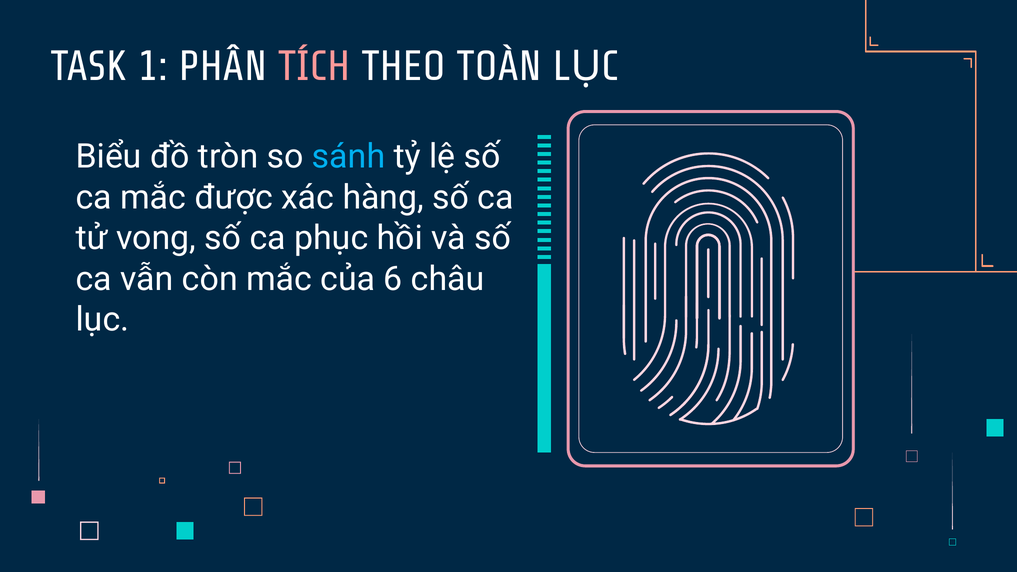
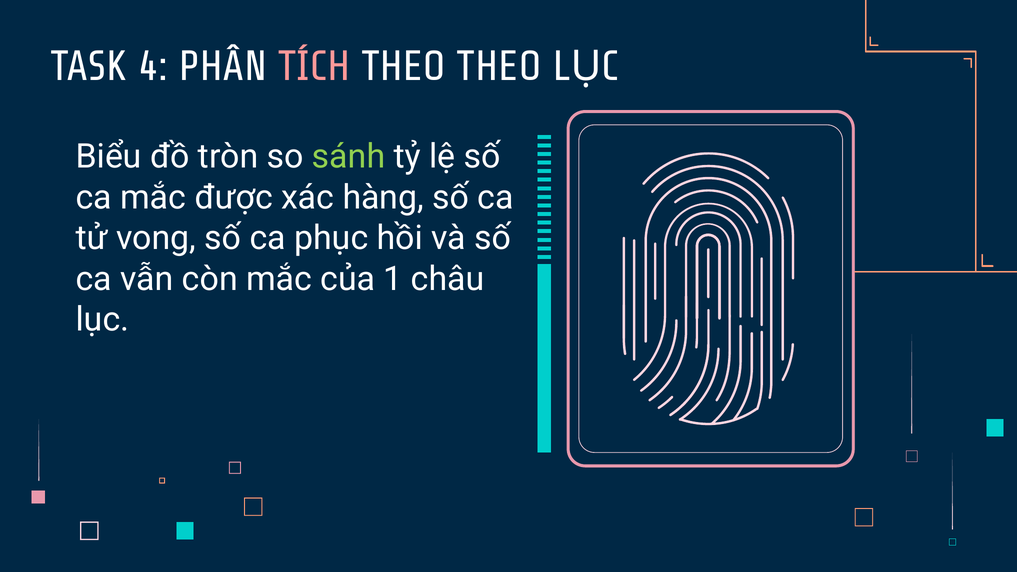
1: 1 -> 4 (153, 66)
THEO TOÀN: TOÀN -> THEO (499, 66)
sánh colour: light blue -> light green (349, 157)
6: 6 -> 1 (393, 279)
